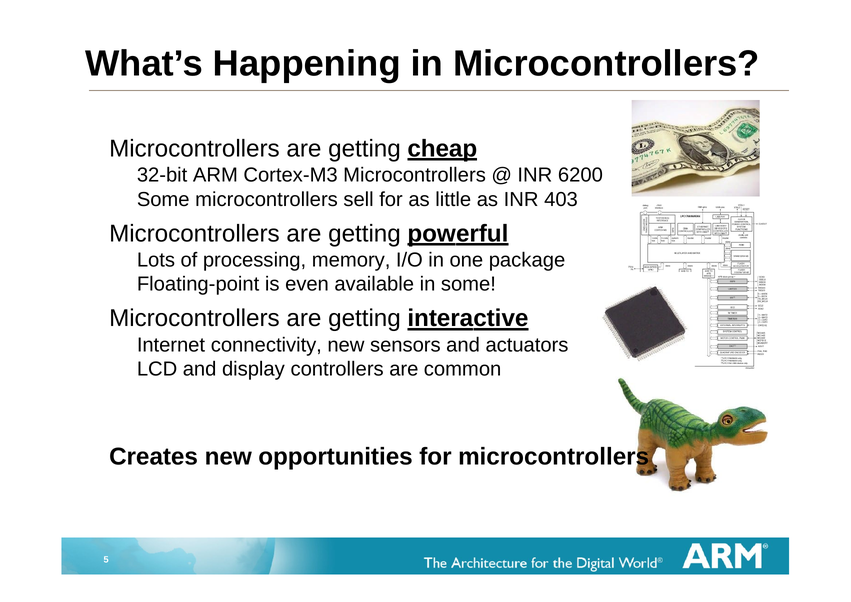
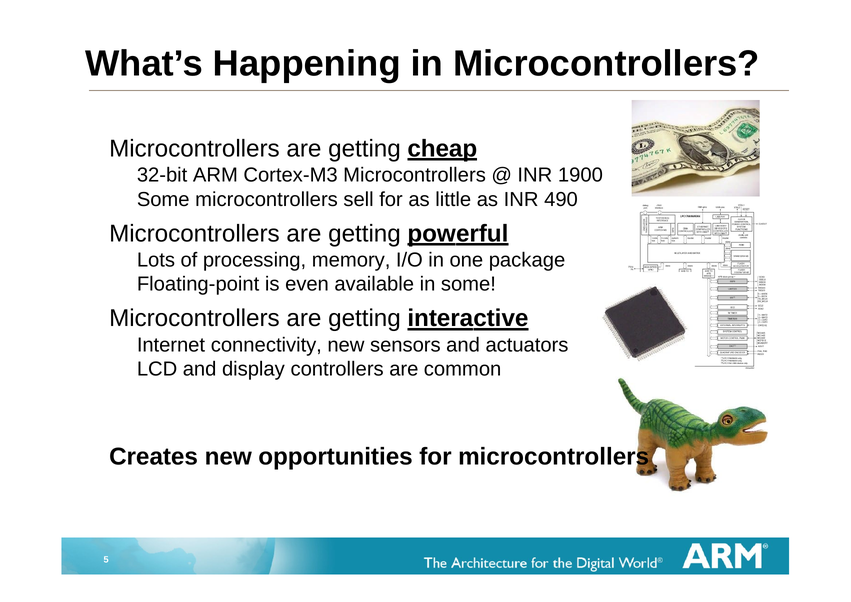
6200: 6200 -> 1900 (580, 175)
403: 403 -> 490 (561, 199)
